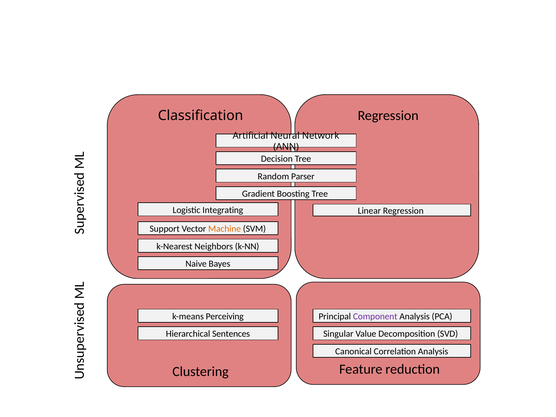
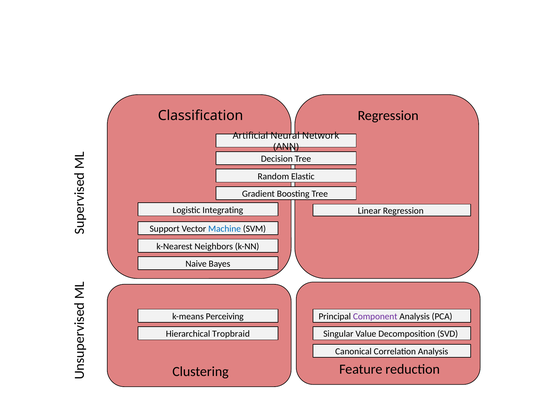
Parser: Parser -> Elastic (303, 176)
Machine colour: orange -> blue (225, 229)
Sentences: Sentences -> Tropbraid (231, 334)
